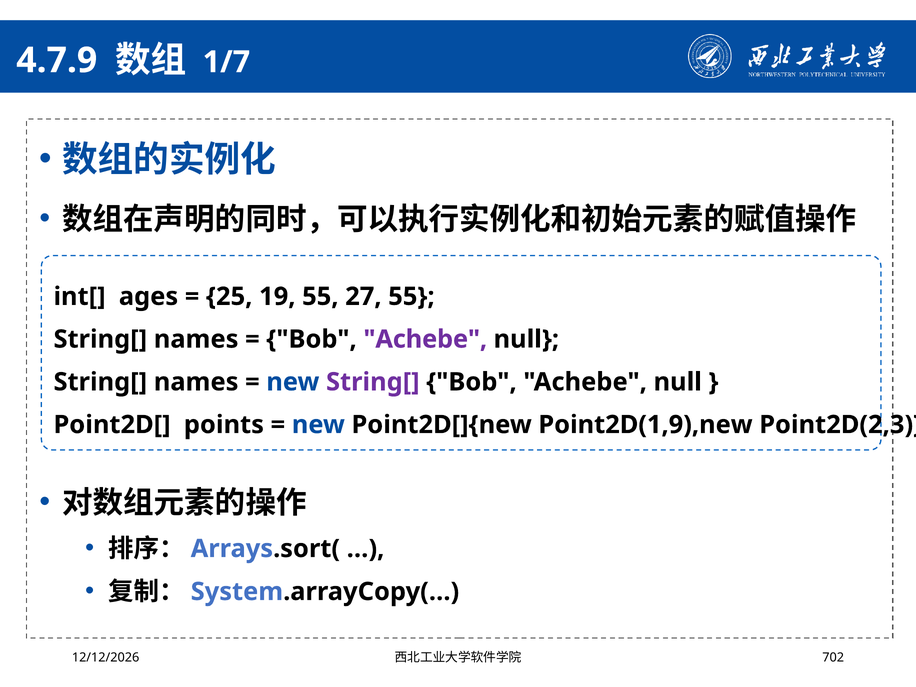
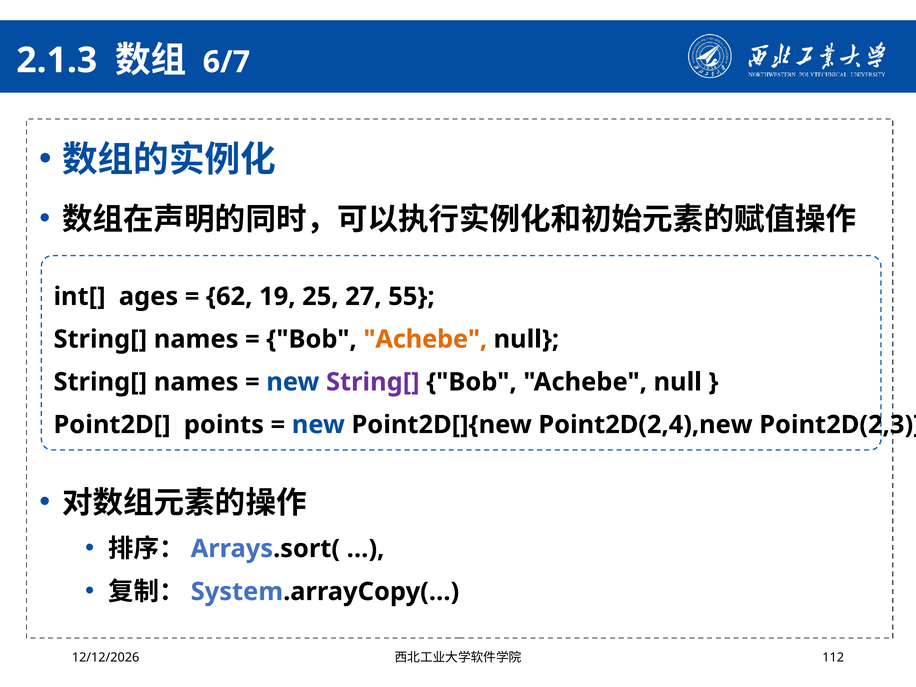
4.7.9: 4.7.9 -> 2.1.3 (57, 60)
1/7: 1/7 -> 6/7 (226, 62)
25: 25 -> 62 (229, 297)
19 55: 55 -> 25 (320, 297)
Achebe colour: purple -> orange (425, 339)
Point2D(1,9),new: Point2D(1,9),new -> Point2D(2,4),new (645, 425)
702: 702 -> 112 (833, 657)
